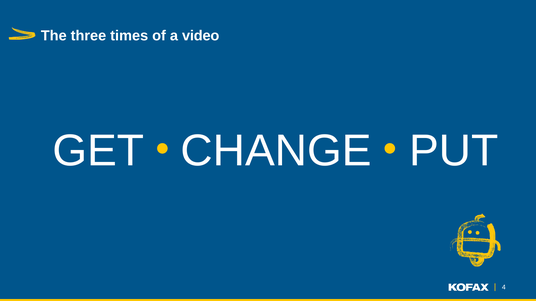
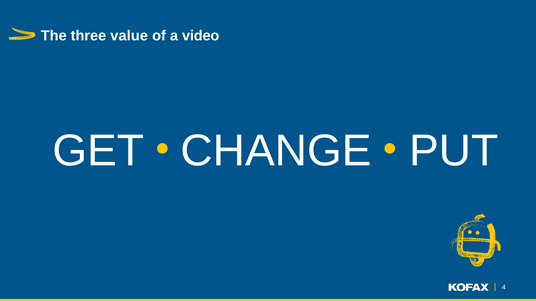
times: times -> value (129, 36)
